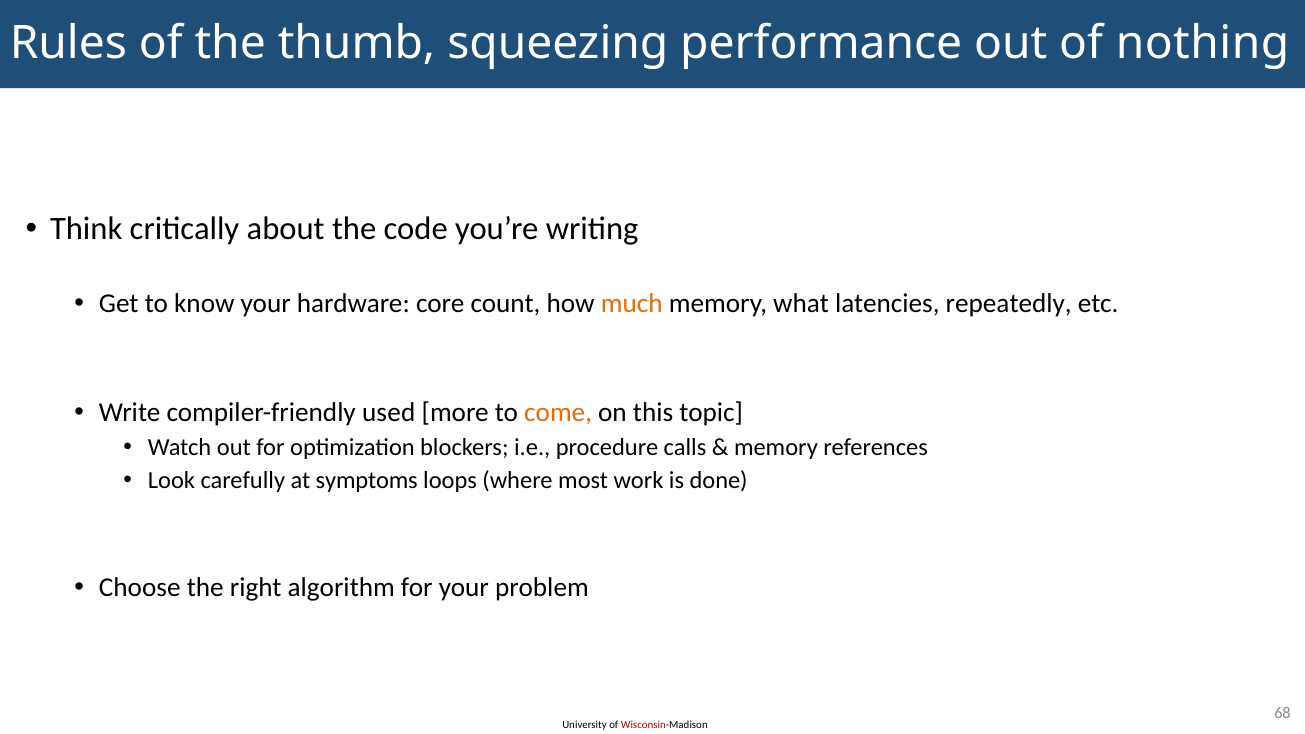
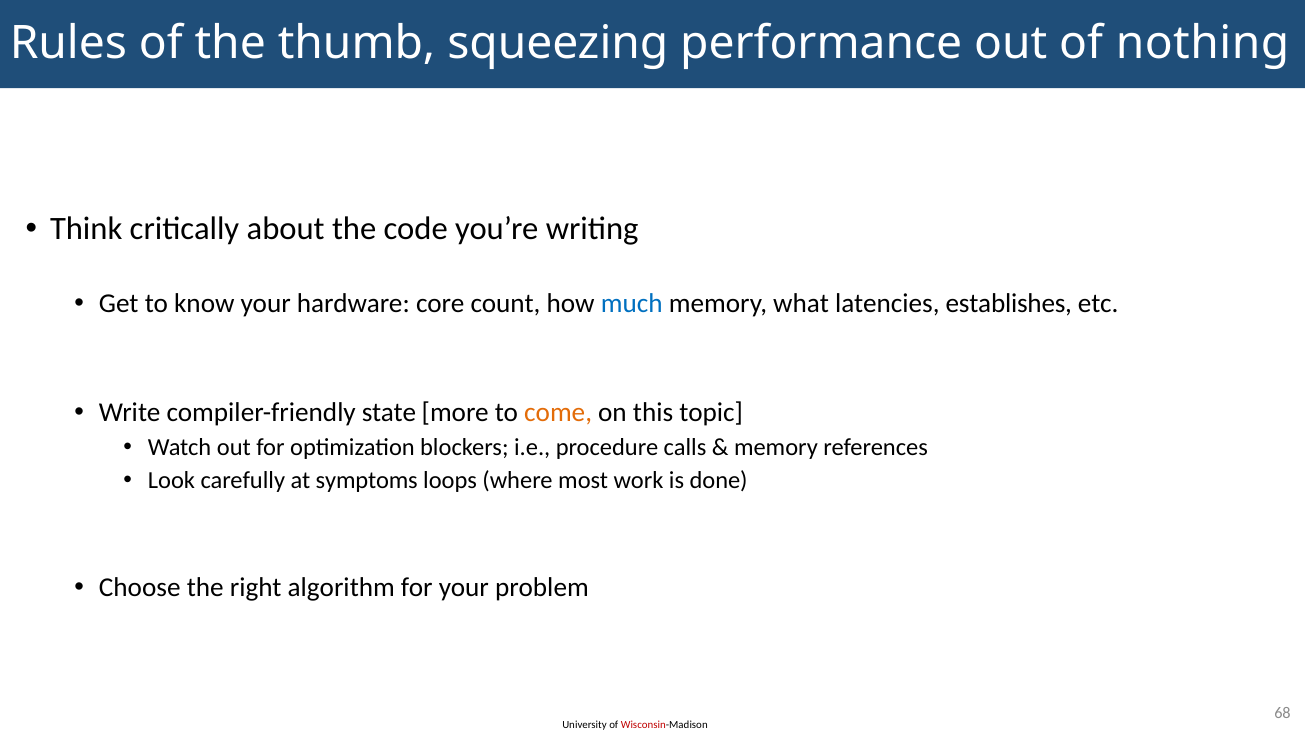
much colour: orange -> blue (632, 304)
repeatedly: repeatedly -> establishes (1009, 304)
used: used -> state (389, 412)
